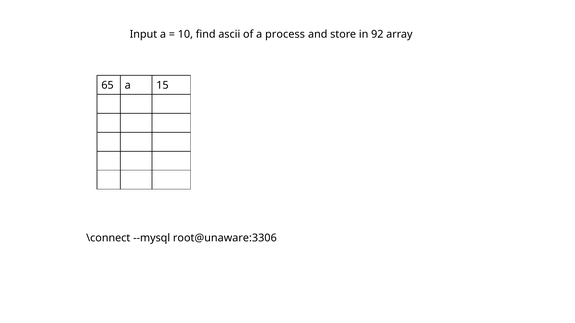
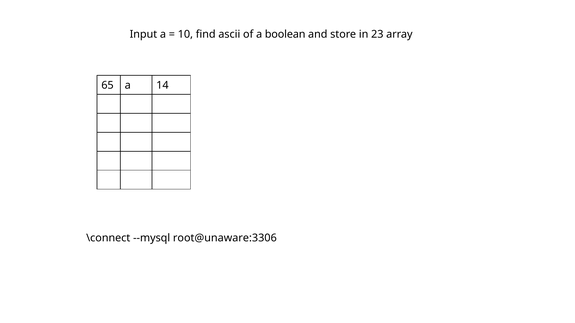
process: process -> boolean (285, 34)
92: 92 -> 23 (377, 34)
15: 15 -> 14 (162, 86)
